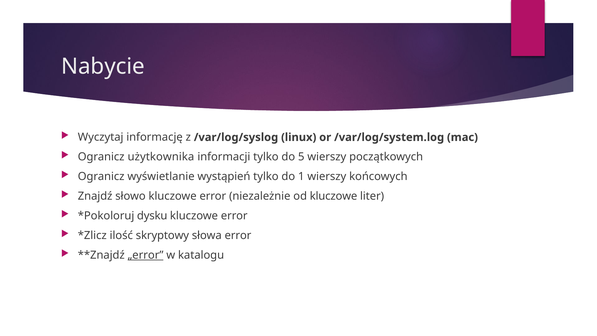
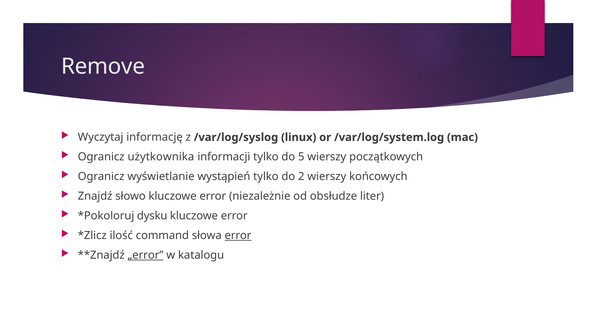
Nabycie: Nabycie -> Remove (103, 67)
1: 1 -> 2 (301, 177)
od kluczowe: kluczowe -> obsłudze (333, 196)
skryptowy: skryptowy -> command (162, 235)
error underline: none -> present (238, 235)
